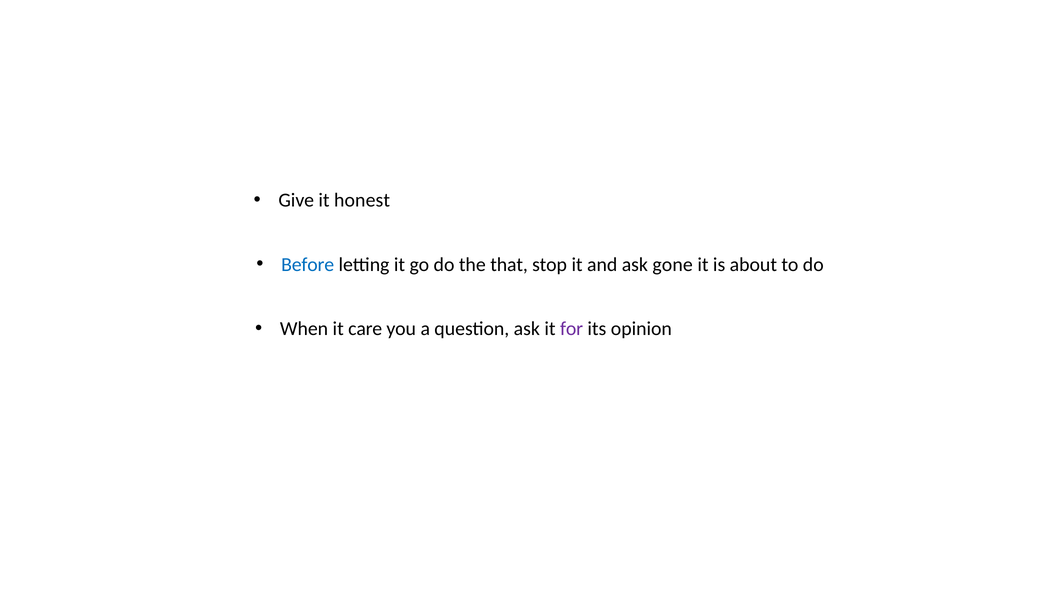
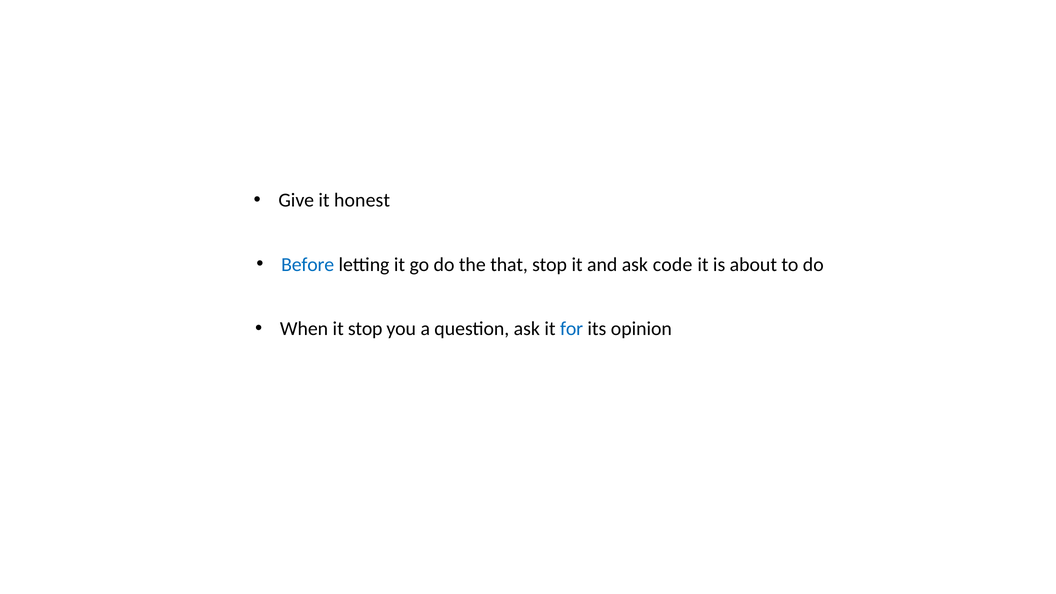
gone: gone -> code (673, 265)
it care: care -> stop (365, 329)
for colour: purple -> blue (572, 329)
